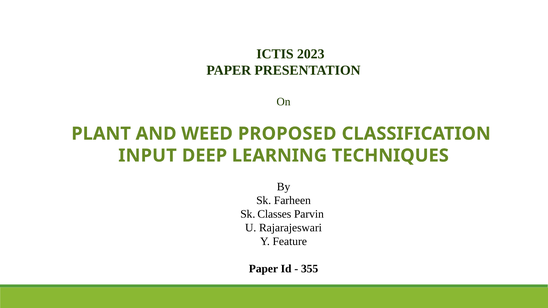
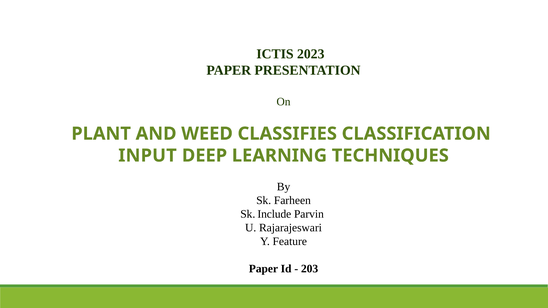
PROPOSED: PROPOSED -> CLASSIFIES (287, 134)
Classes: Classes -> Include (274, 214)
355: 355 -> 203 (310, 269)
